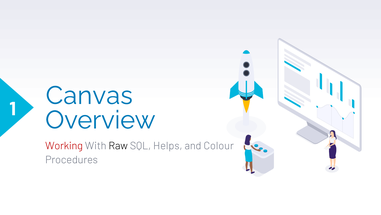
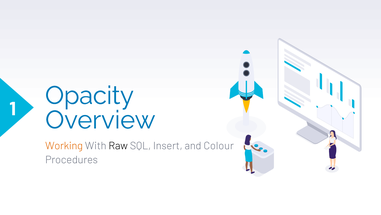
Canvas: Canvas -> Opacity (89, 95)
Working colour: red -> orange (64, 145)
Helps: Helps -> Insert (168, 145)
